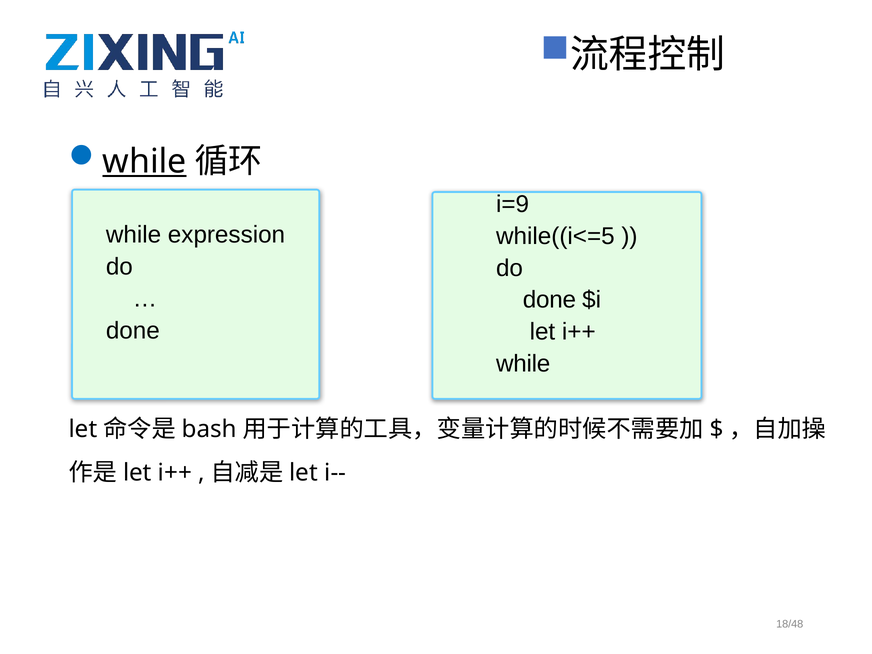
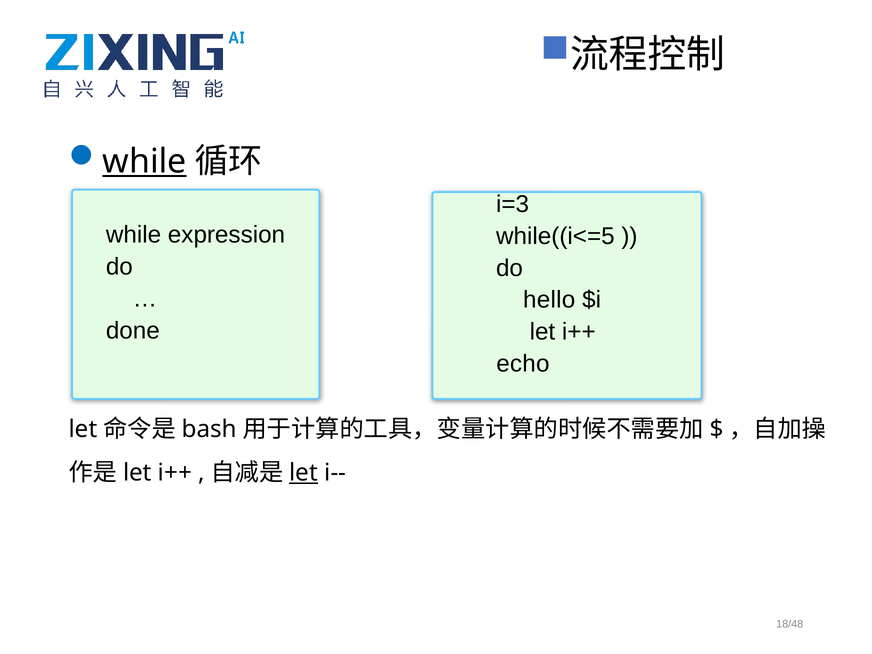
i=9: i=9 -> i=3 (513, 204)
done: done -> hello (549, 300)
while: while -> echo (523, 364)
let underline: none -> present (304, 473)
